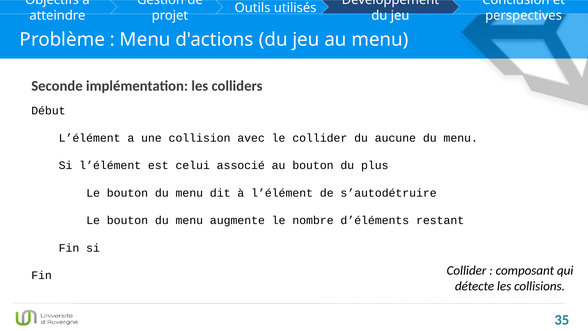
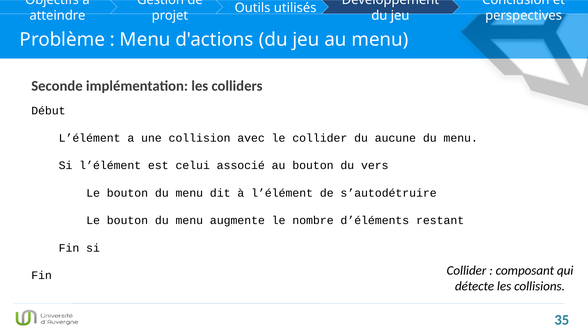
plus: plus -> vers (375, 165)
